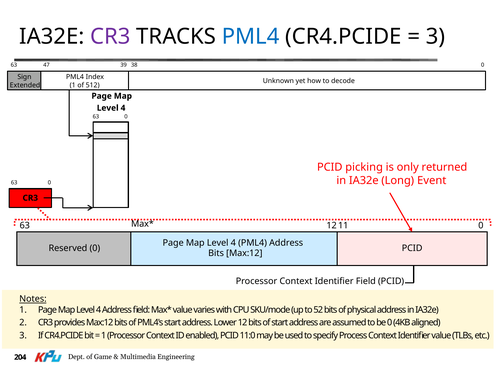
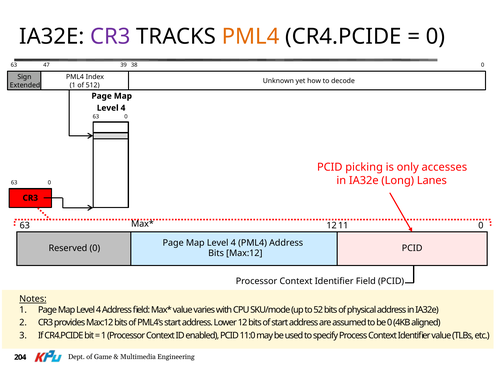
PML4 colour: blue -> orange (251, 36)
3: 3 -> 0 (435, 36)
returned: returned -> accesses (444, 167)
Event: Event -> Lanes (432, 180)
